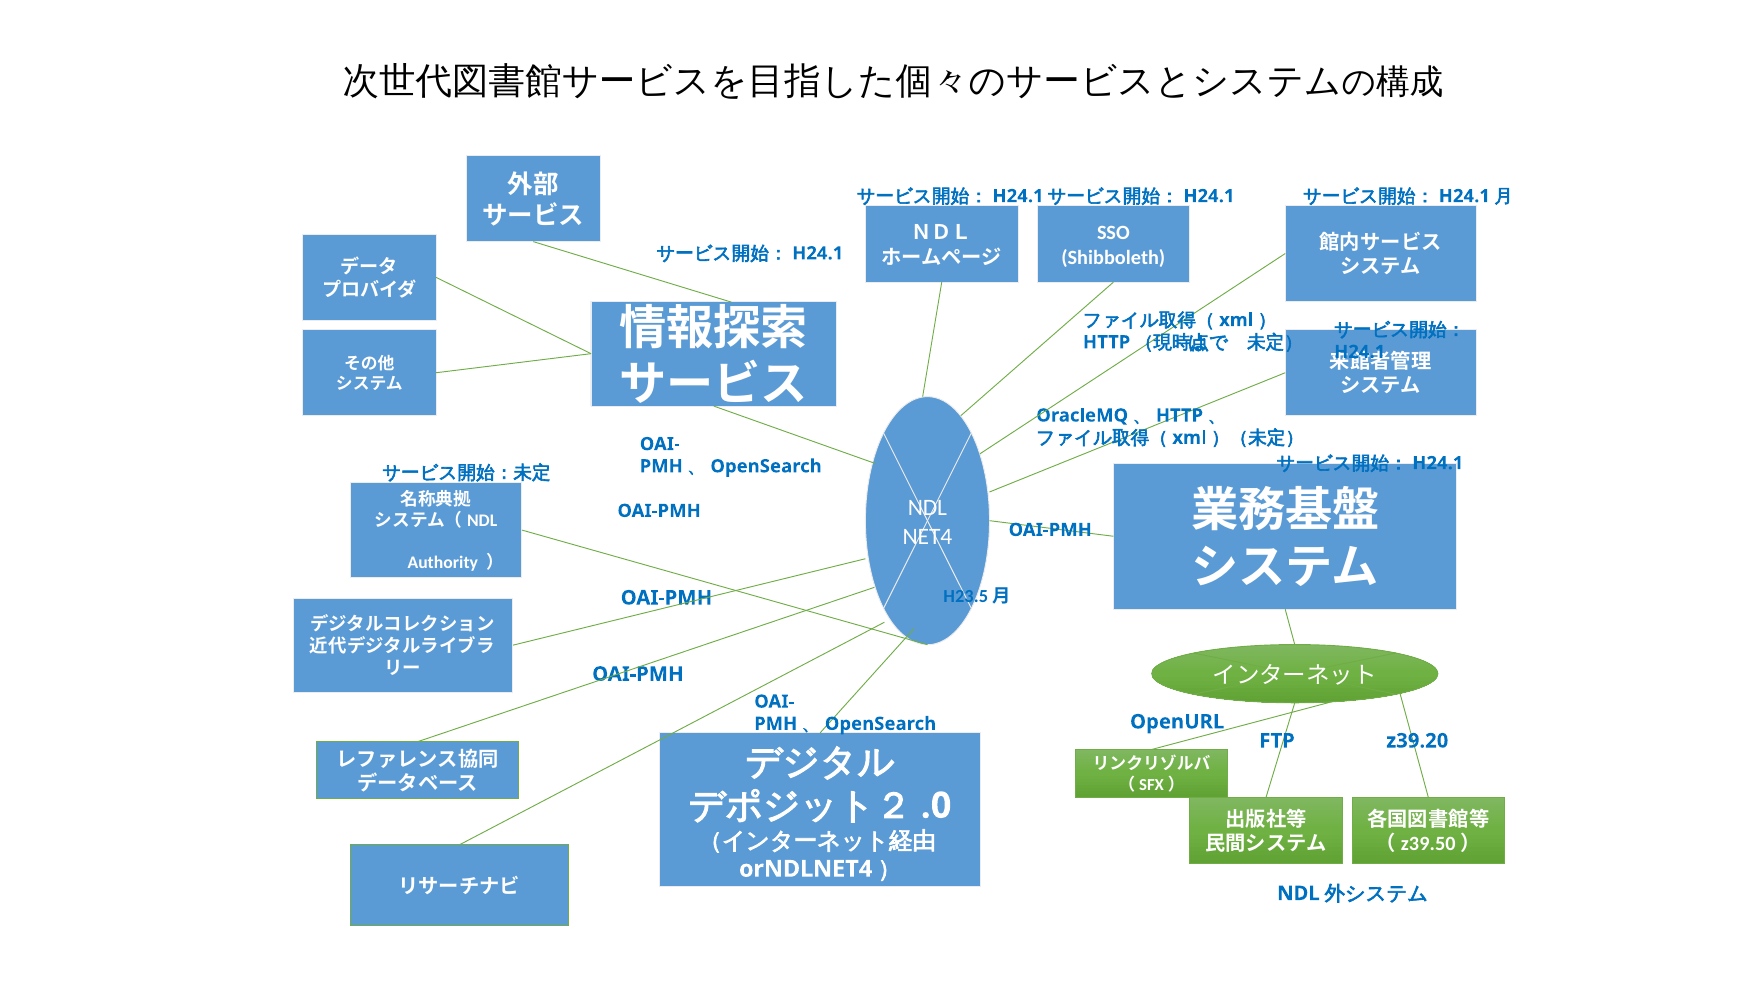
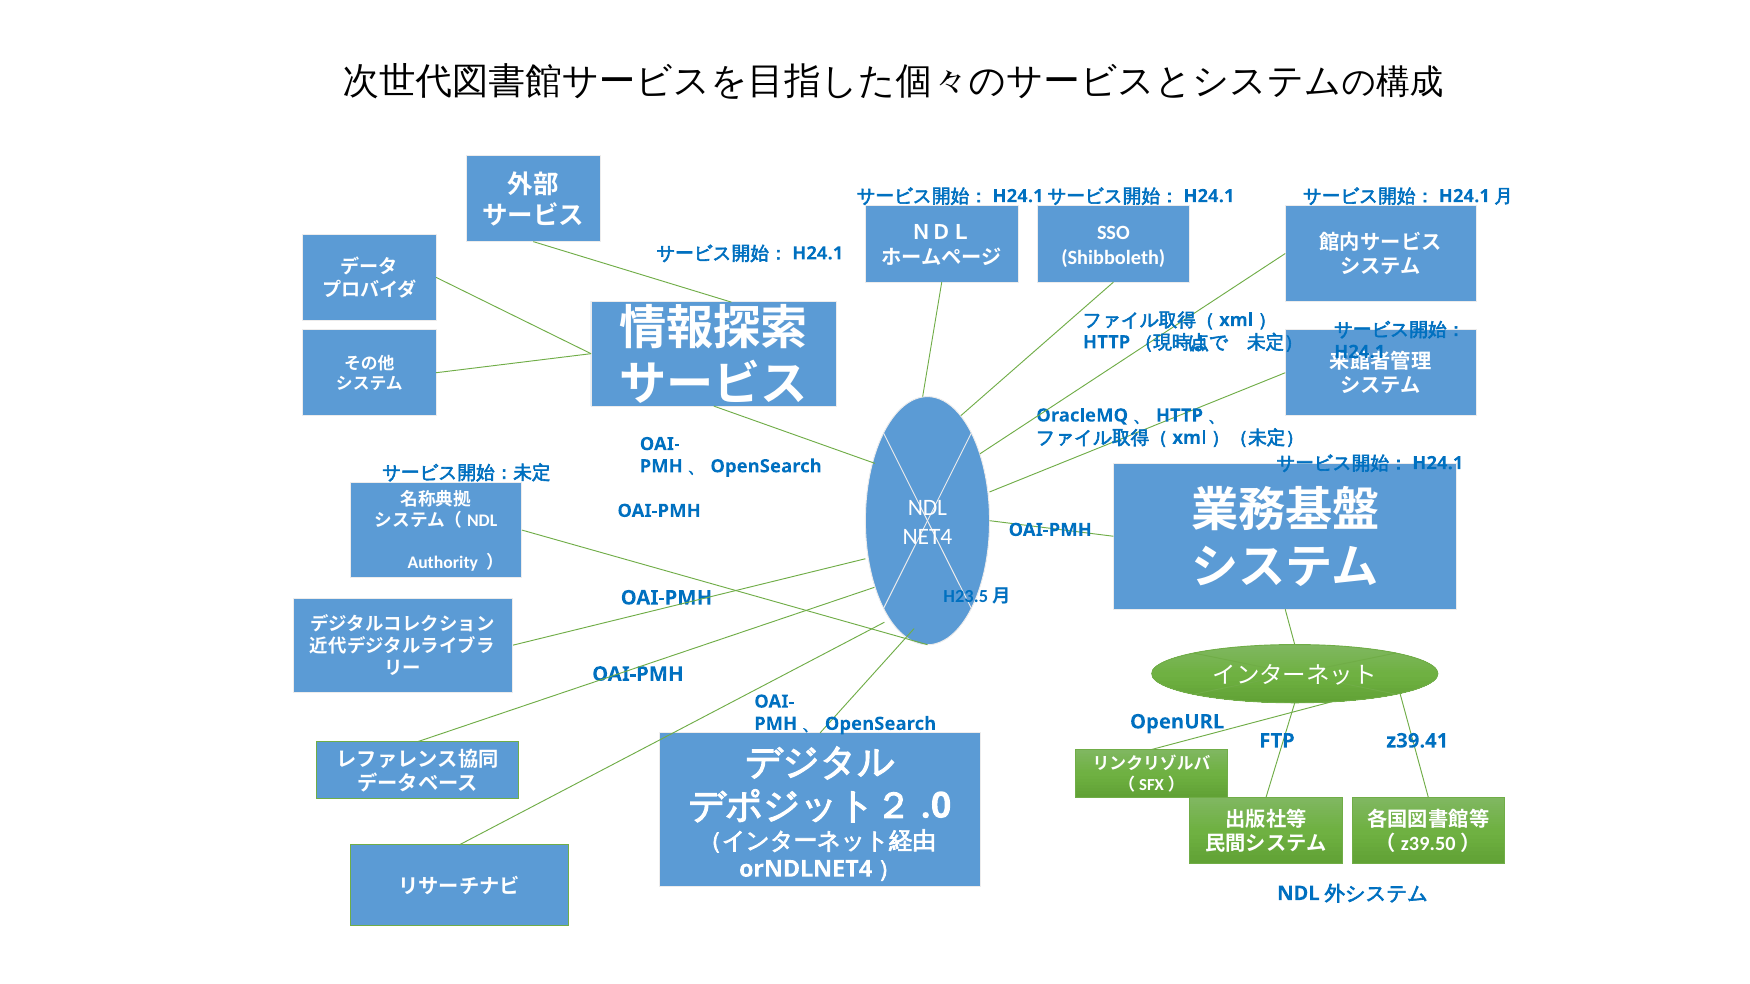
z39.20: z39.20 -> z39.41 (1417, 741)
